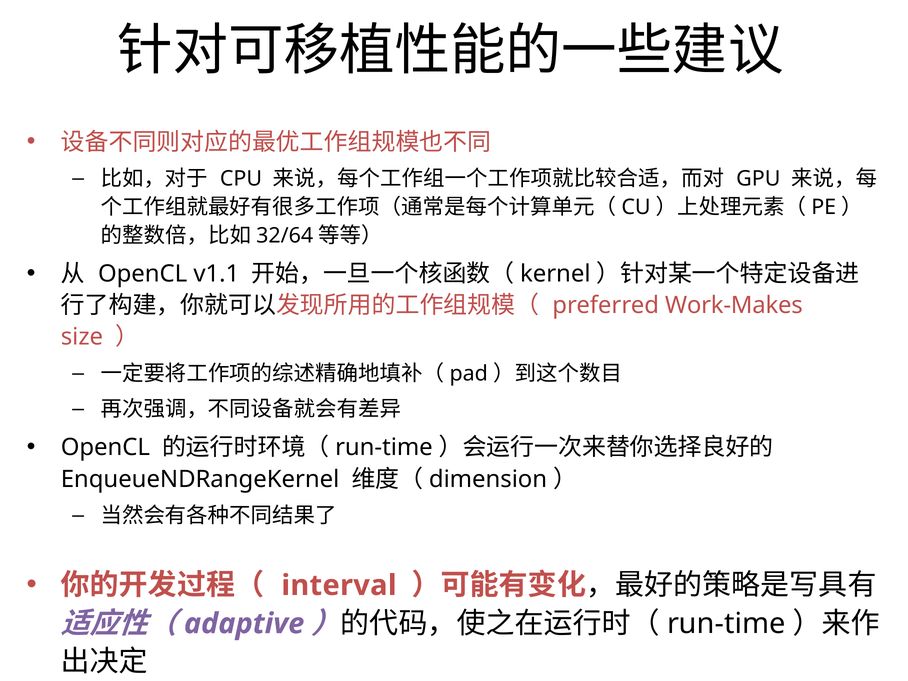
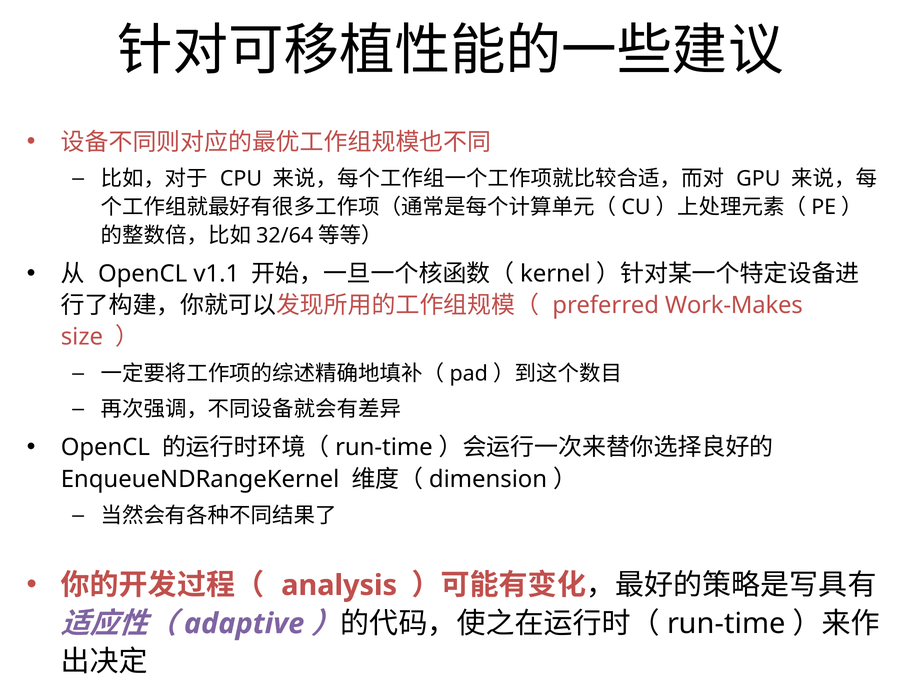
interval: interval -> analysis (339, 585)
